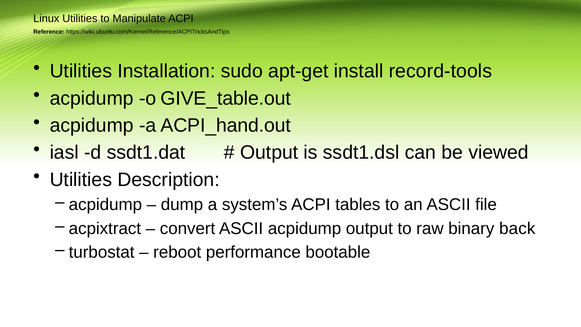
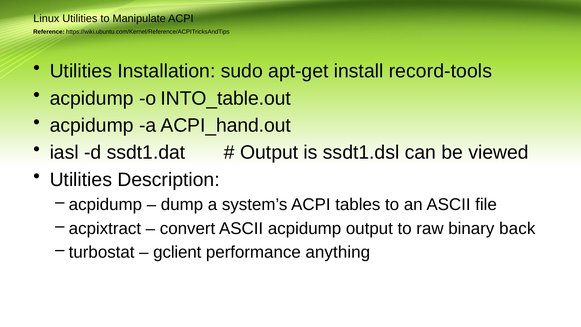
GIVE_table.out: GIVE_table.out -> INTO_table.out (226, 98)
reboot: reboot -> gclient (177, 252)
bootable: bootable -> anything (338, 252)
